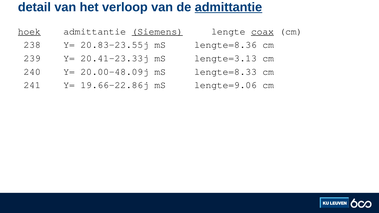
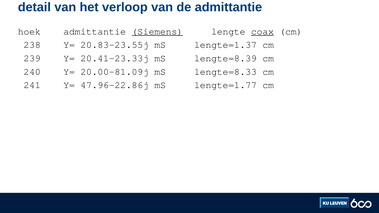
admittantie underline: present -> none (228, 7)
hoek underline: present -> none (29, 31)
lengte=8.36: lengte=8.36 -> lengte=1.37 (225, 45)
lengte=3.13: lengte=3.13 -> lengte=8.39 (225, 58)
20.00-48.09j: 20.00-48.09j -> 20.00-81.09j (115, 72)
19.66-22.86j: 19.66-22.86j -> 47.96-22.86j (115, 85)
lengte=9.06: lengte=9.06 -> lengte=1.77 (225, 85)
